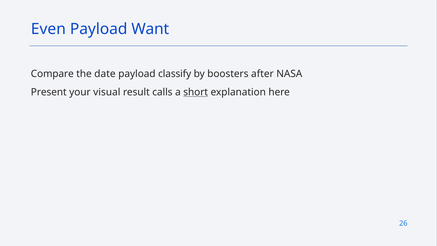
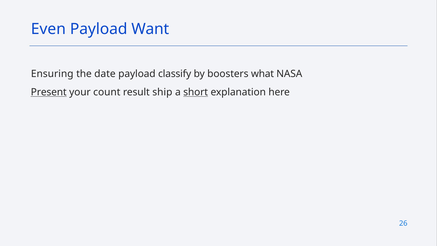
Compare: Compare -> Ensuring (52, 74)
after: after -> what (263, 74)
Present underline: none -> present (49, 92)
visual: visual -> count (107, 92)
calls: calls -> ship (162, 92)
